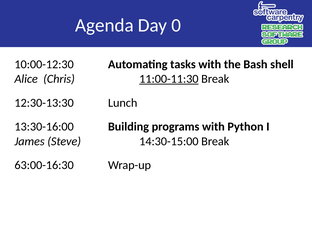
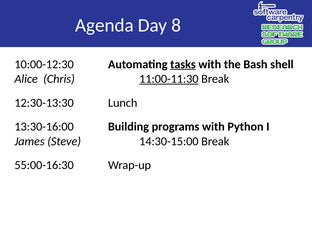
0: 0 -> 8 (176, 25)
tasks underline: none -> present (183, 64)
63:00-16:30: 63:00-16:30 -> 55:00-16:30 (44, 165)
